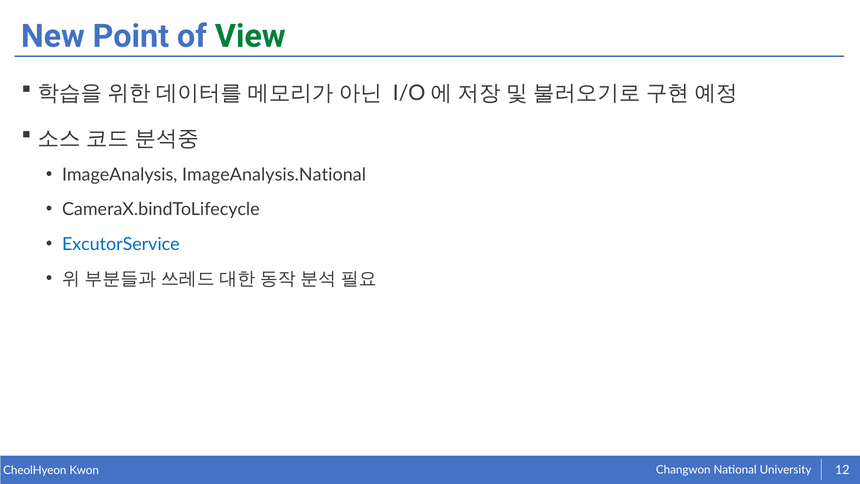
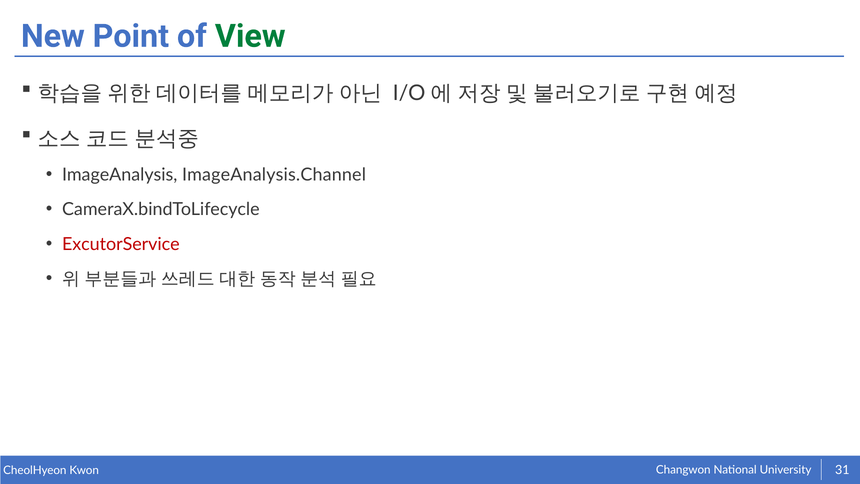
ImageAnalysis.National: ImageAnalysis.National -> ImageAnalysis.Channel (274, 175)
ExcutorService colour: blue -> red (121, 244)
12: 12 -> 31 (842, 470)
